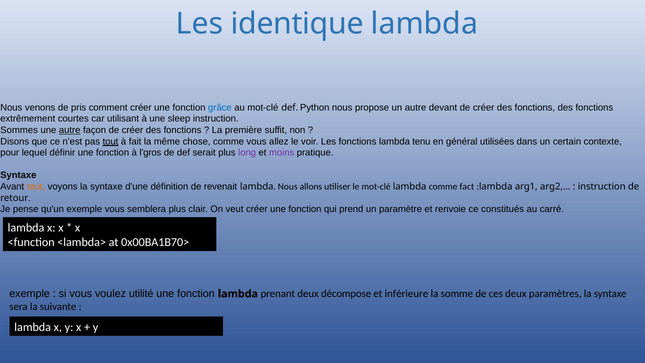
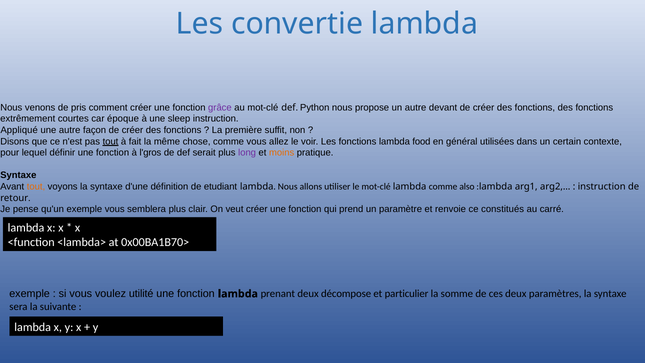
identique: identique -> convertie (297, 24)
grâce colour: blue -> purple (220, 108)
utilisant: utilisant -> époque (123, 119)
Sommes: Sommes -> Appliqué (19, 130)
autre underline: present -> none (70, 130)
tenu: tenu -> food (421, 141)
moins colour: purple -> orange (282, 153)
revenait: revenait -> etudiant (221, 187)
fact: fact -> also (467, 187)
inférieure: inférieure -> particulier (407, 294)
